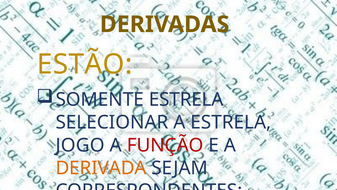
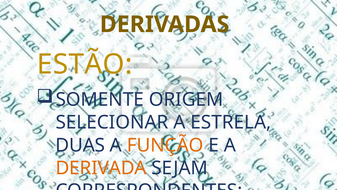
SOMENTE ESTRELA: ESTRELA -> ORIGEM (186, 99)
JOGO: JOGO -> DUAS (80, 145)
FUNÇÃO colour: red -> orange (165, 145)
